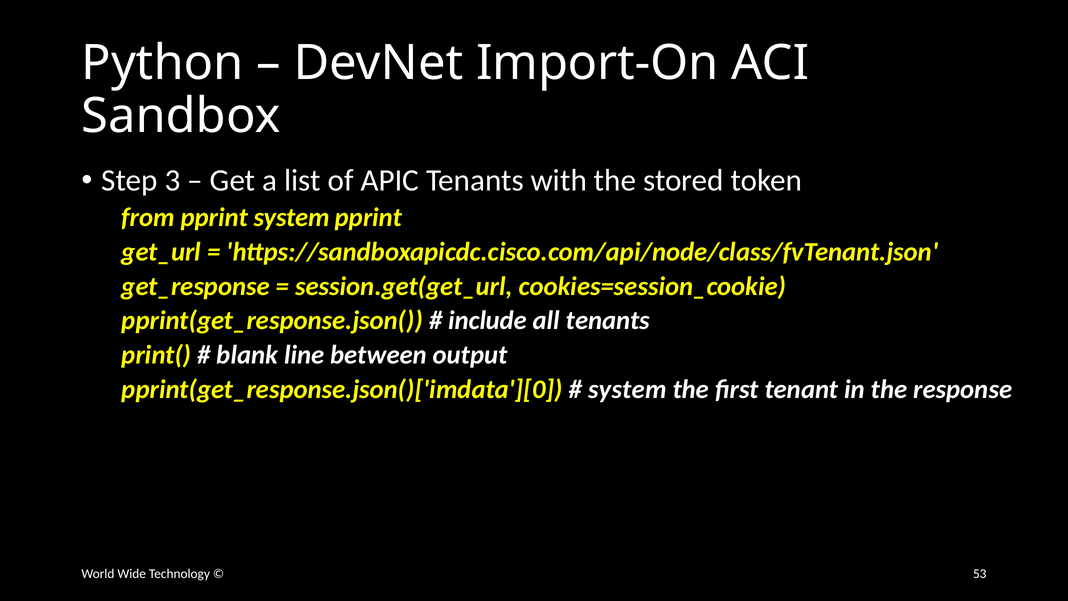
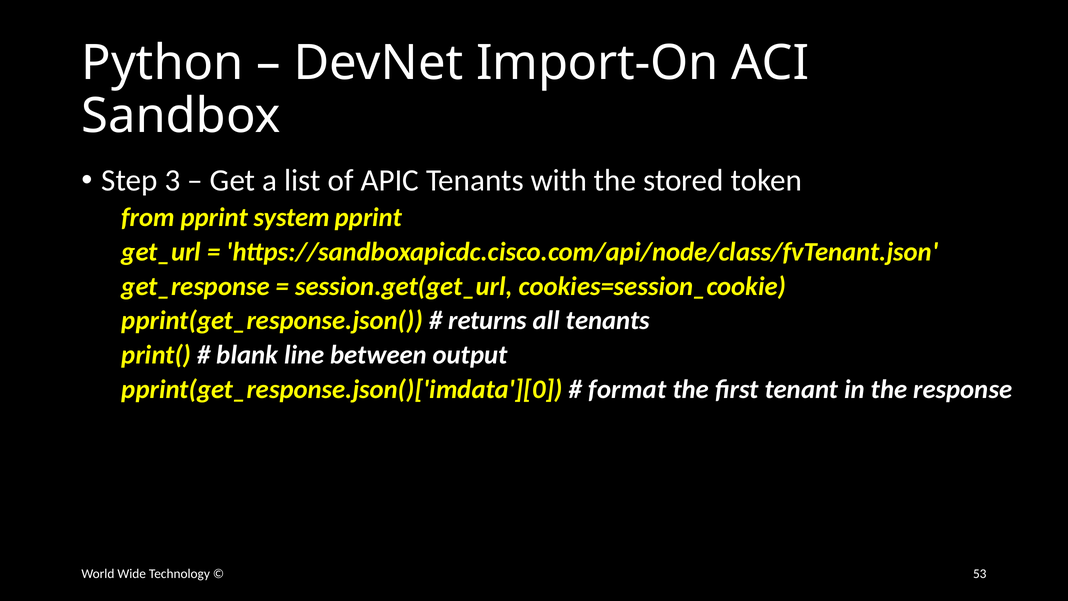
include: include -> returns (488, 320)
system: system -> format (627, 389)
